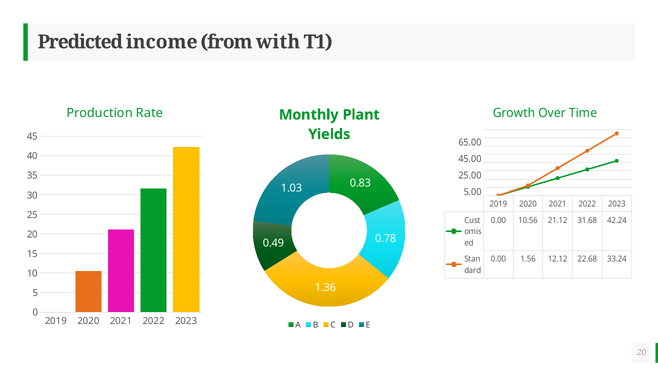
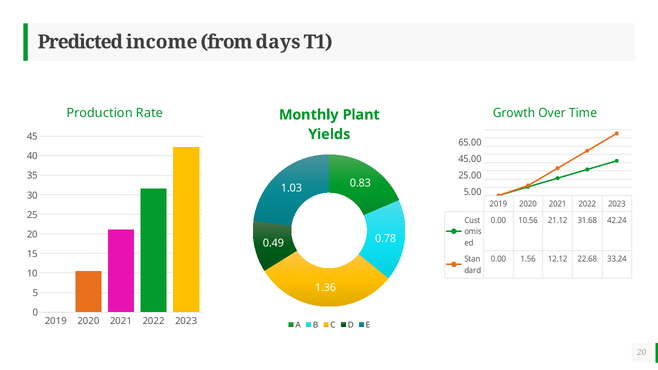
with: with -> days (278, 42)
